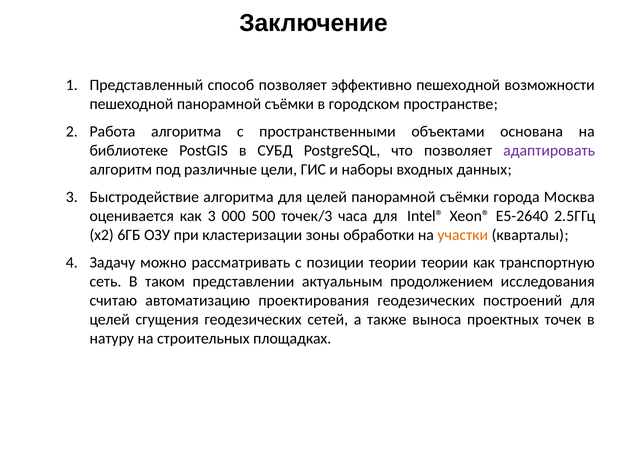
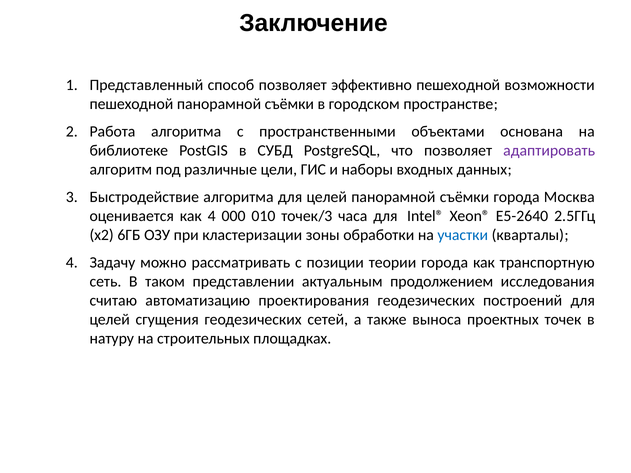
как 3: 3 -> 4 (212, 216)
500: 500 -> 010 (263, 216)
участки colour: orange -> blue (463, 235)
теории теории: теории -> города (445, 263)
